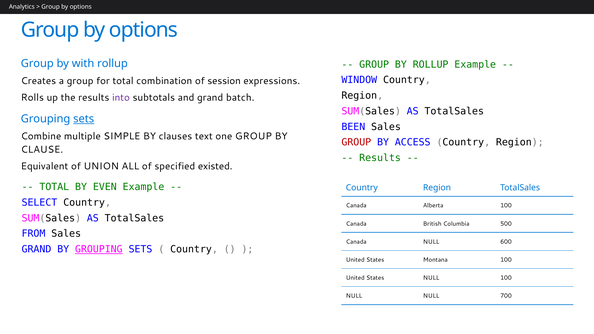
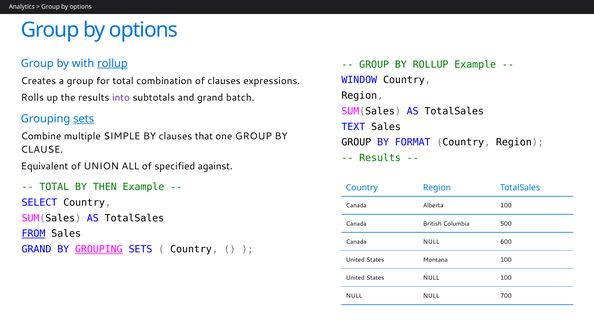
rollup underline: none -> present (112, 63)
of session: session -> clauses (224, 81)
BEEN: BEEN -> TEXT (353, 127)
text: text -> that (204, 136)
GROUP colour: red -> black (356, 142)
ACCESS: ACCESS -> FORMAT (413, 142)
existed: existed -> against (215, 166)
EVEN: EVEN -> THEN (105, 187)
FROM underline: none -> present (33, 234)
